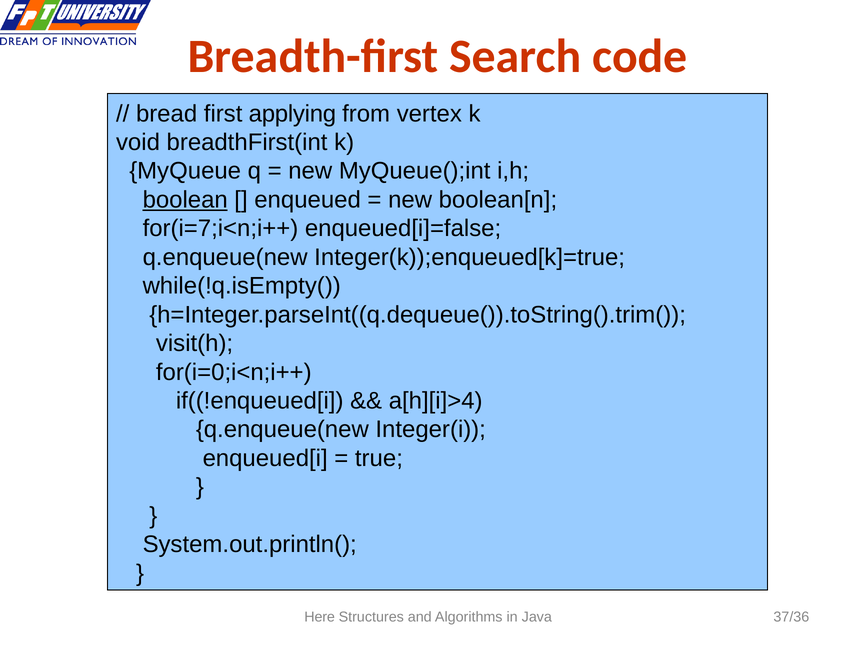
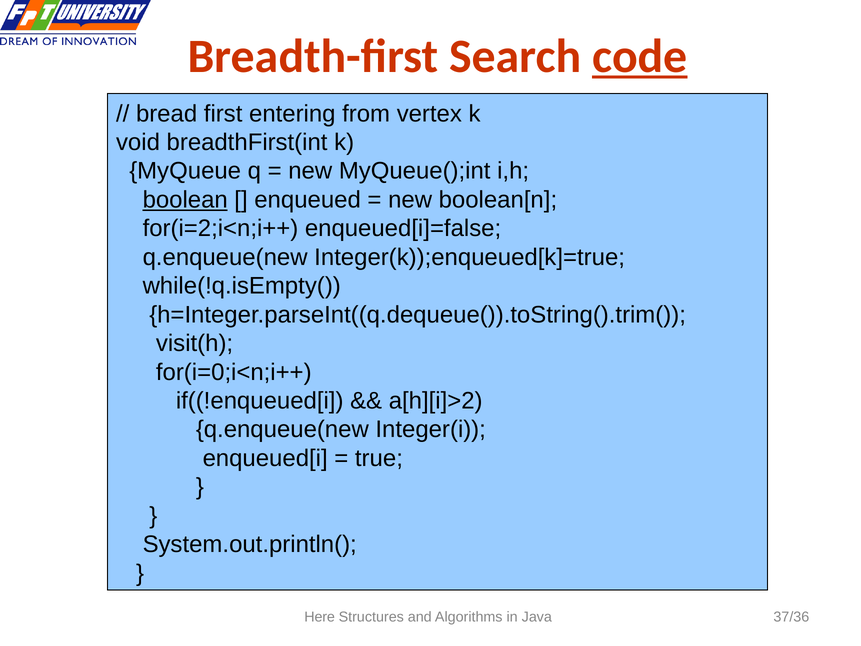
code underline: none -> present (640, 56)
applying: applying -> entering (292, 114)
for(i=7;i<n;i++: for(i=7;i<n;i++ -> for(i=2;i<n;i++ (220, 228)
a[h][i]>4: a[h][i]>4 -> a[h][i]>2 (436, 401)
